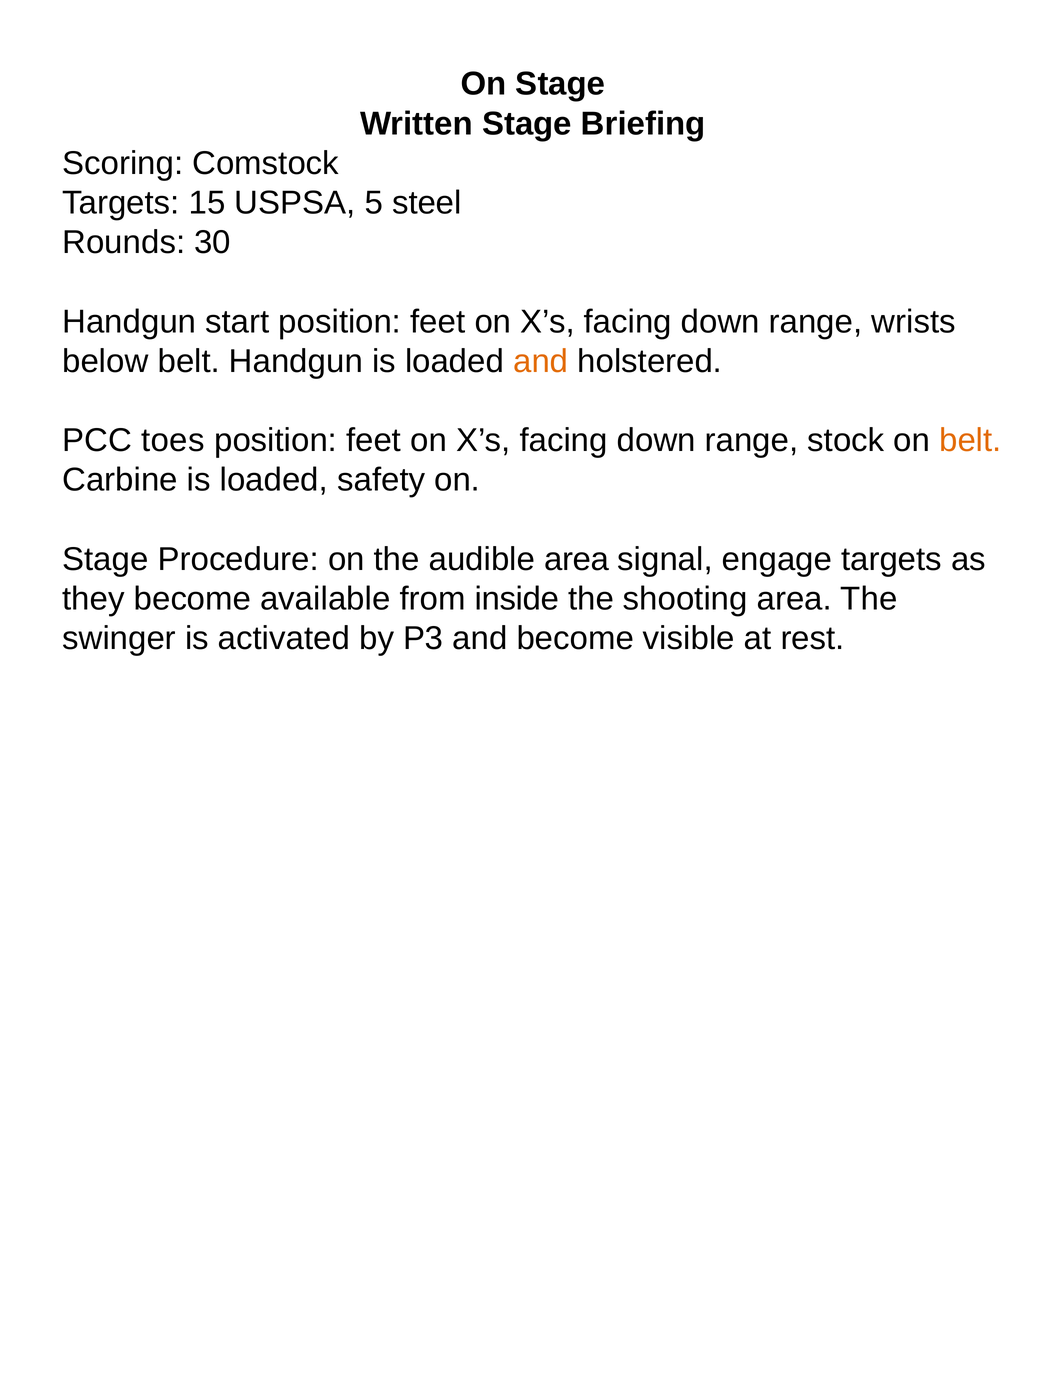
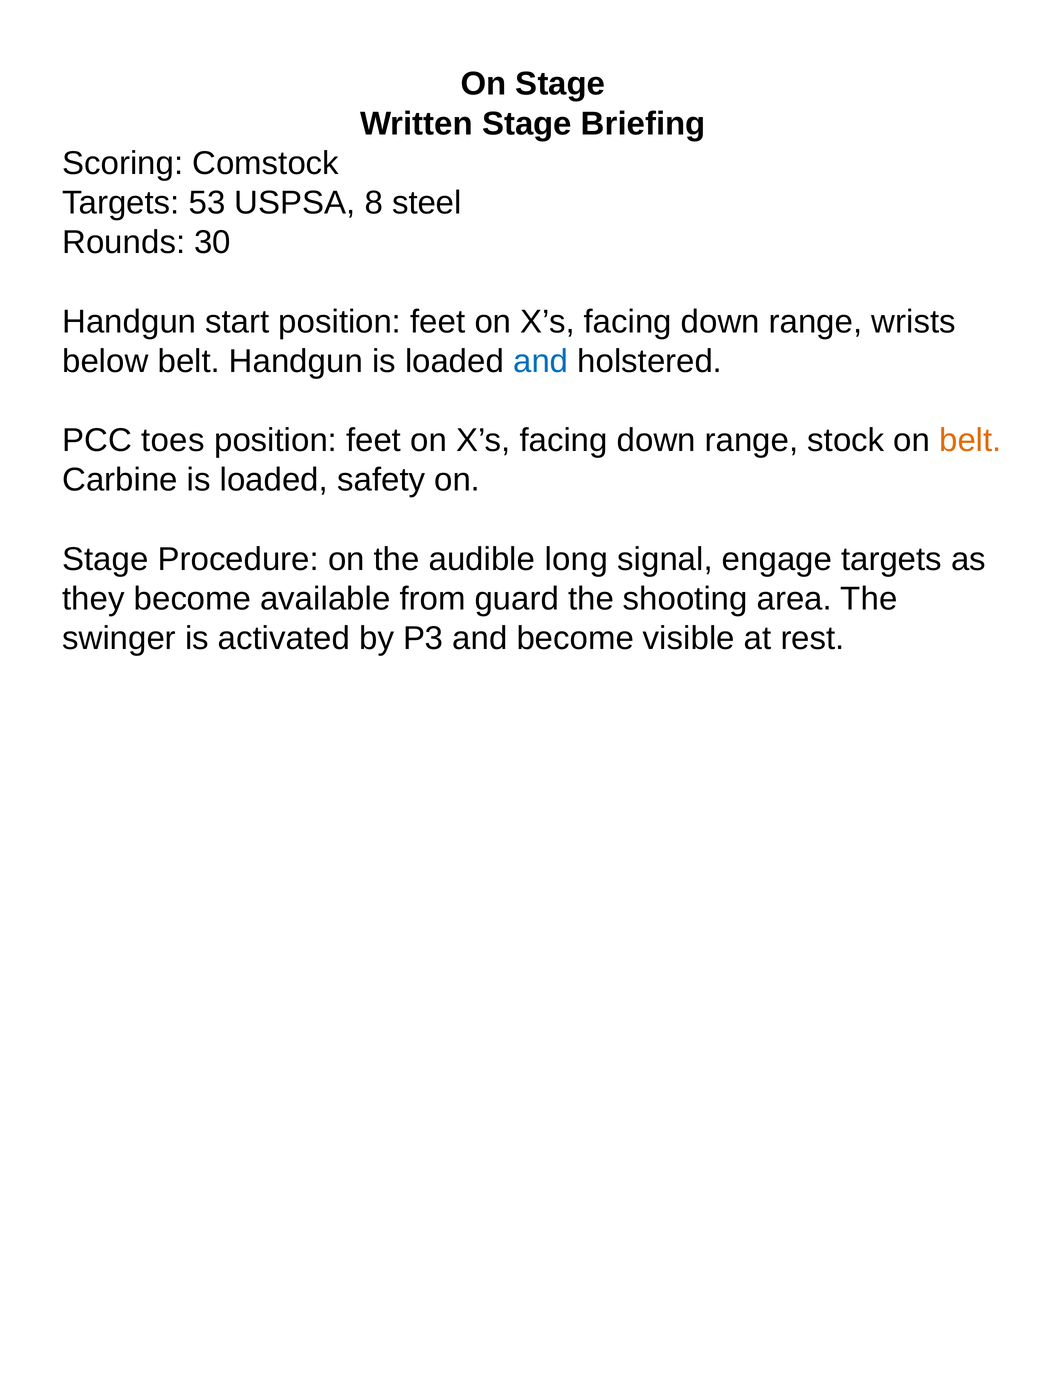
15: 15 -> 53 (207, 203)
5: 5 -> 8 (374, 203)
and colour: orange -> blue (541, 361)
audible area: area -> long (576, 559)
inside: inside -> guard (517, 599)
